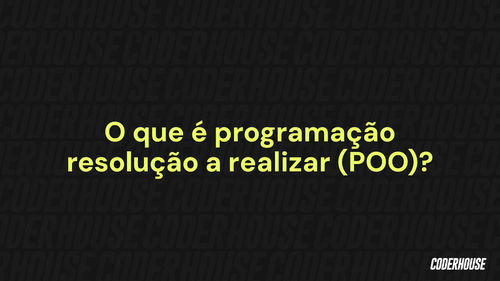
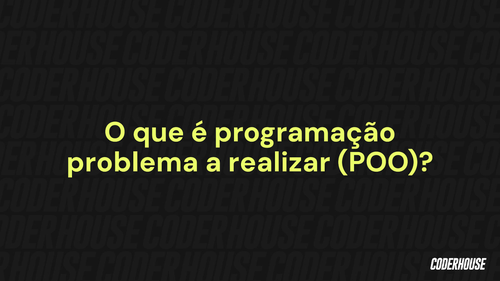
resolução: resolução -> problema (132, 162)
